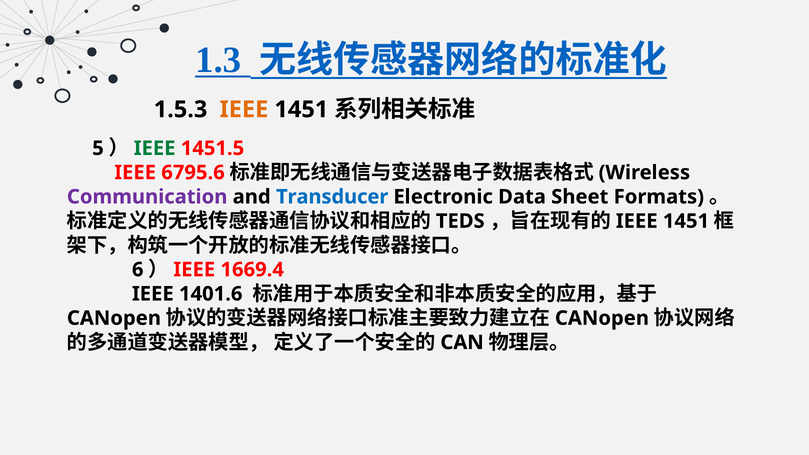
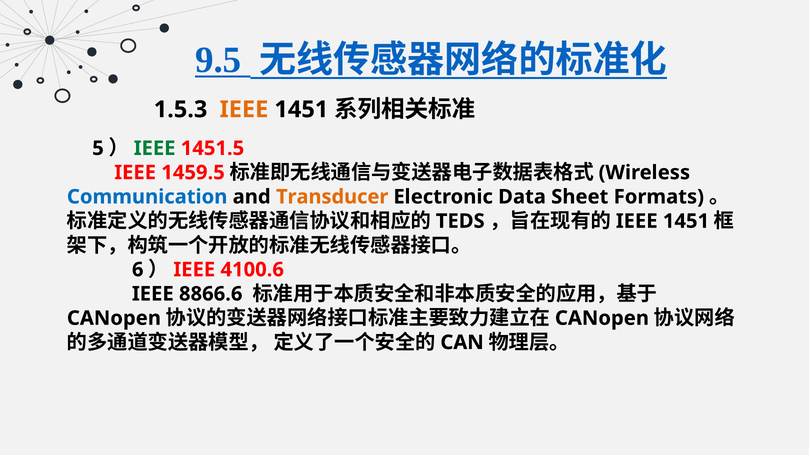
1.3: 1.3 -> 9.5 (218, 60)
6795.6: 6795.6 -> 1459.5 (193, 173)
Communication colour: purple -> blue (147, 197)
Transducer colour: blue -> orange (332, 197)
1669.4: 1669.4 -> 4100.6 (252, 270)
1401.6: 1401.6 -> 8866.6 (211, 294)
